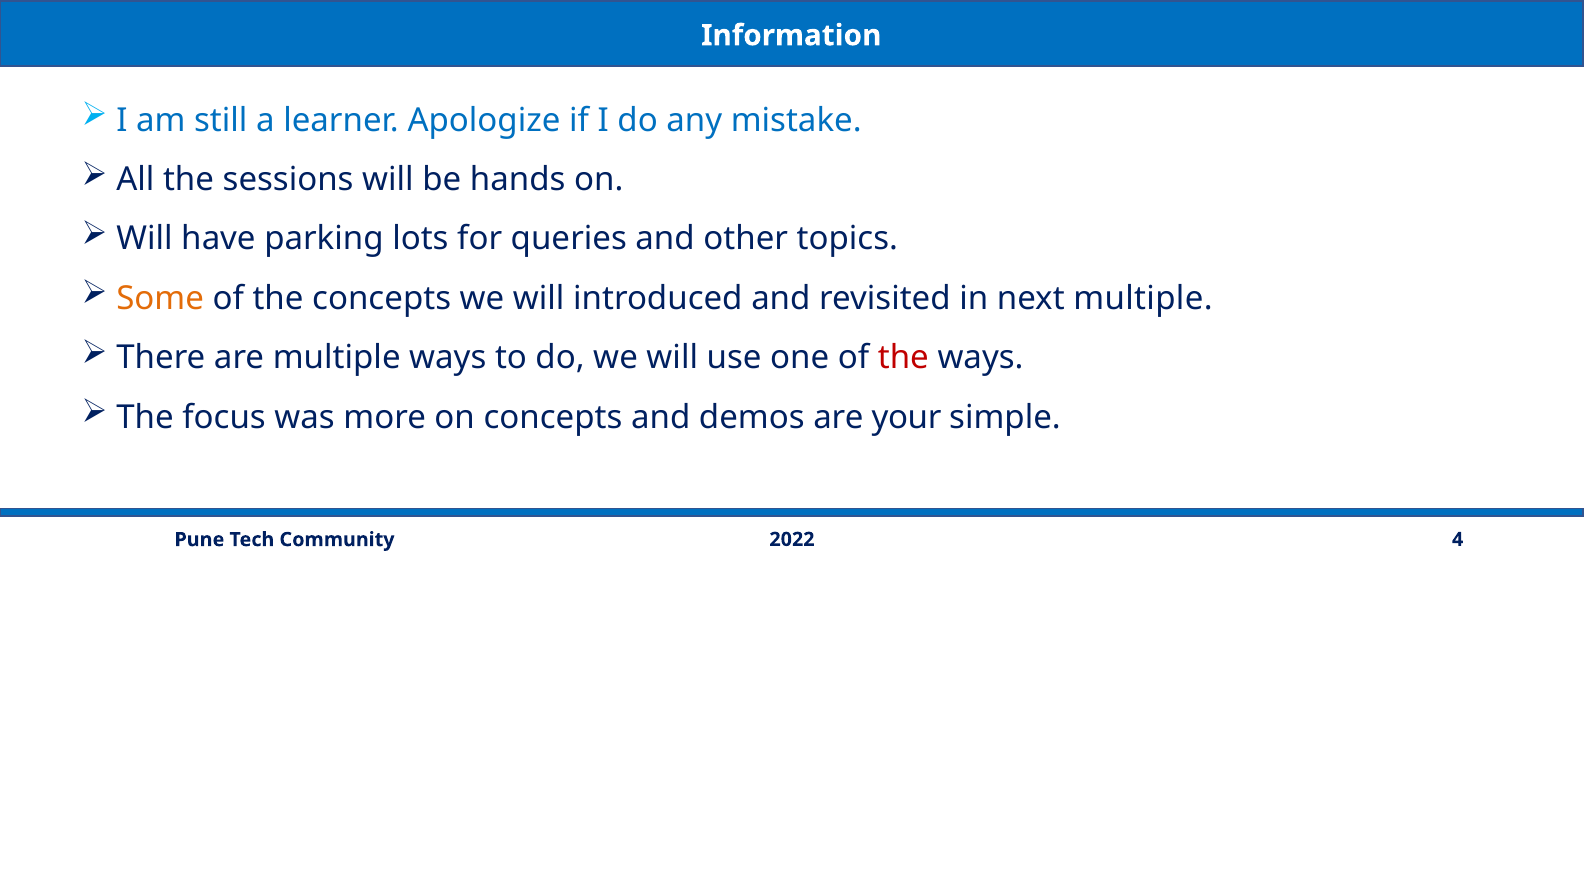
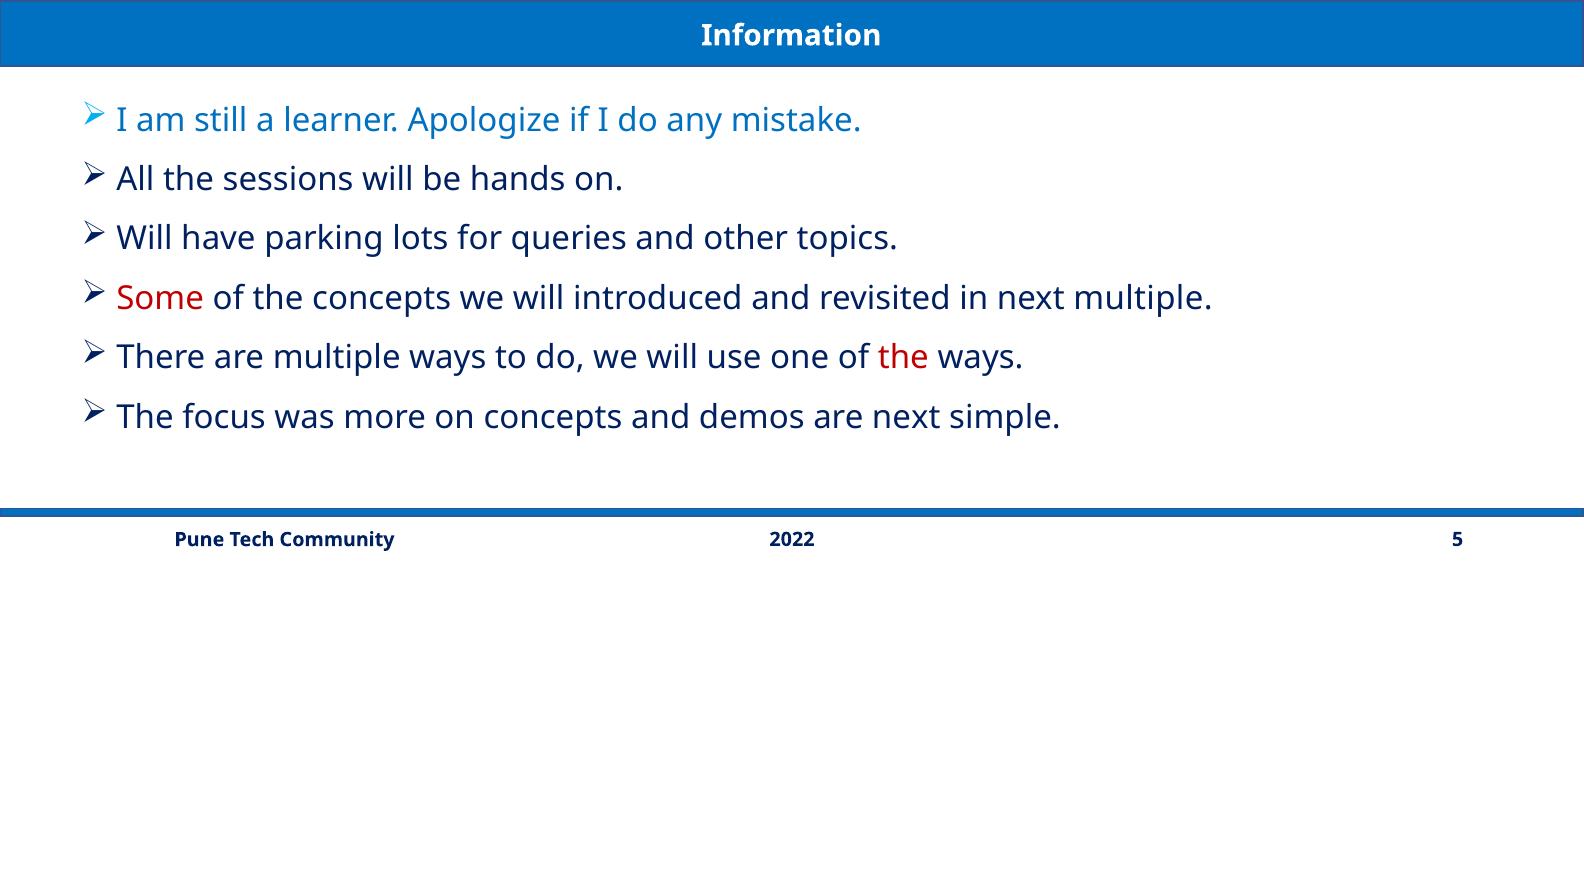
Some colour: orange -> red (160, 298)
are your: your -> next (906, 417)
4: 4 -> 5 (1458, 539)
